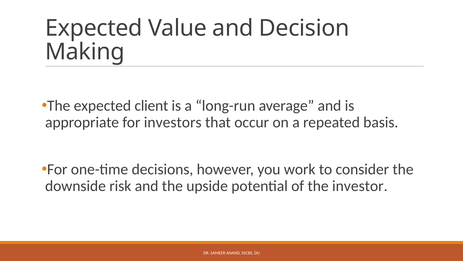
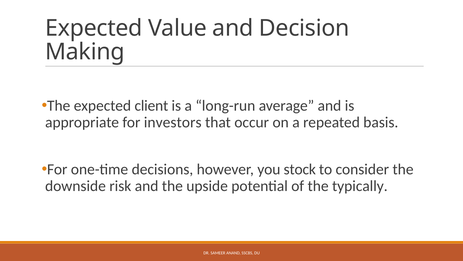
work: work -> stock (300, 169)
investor: investor -> typically (360, 186)
